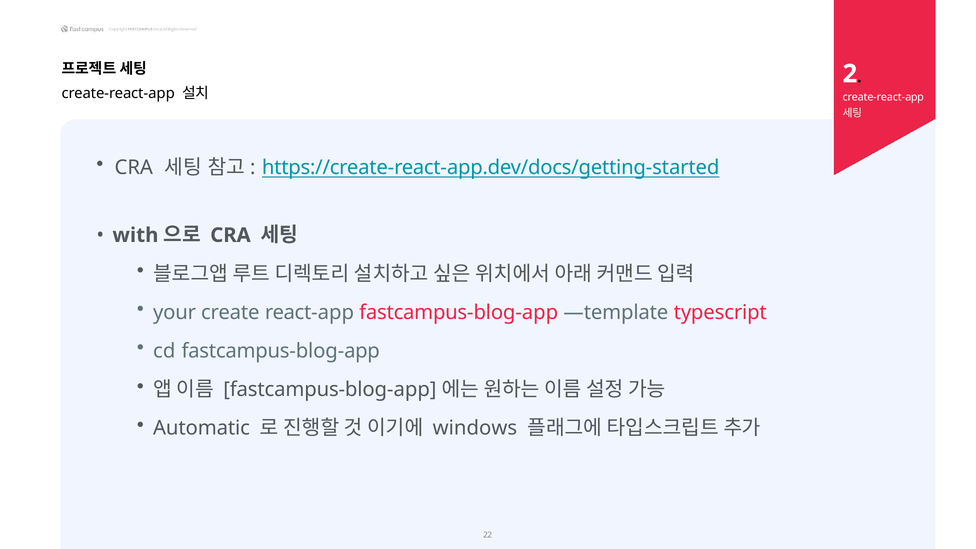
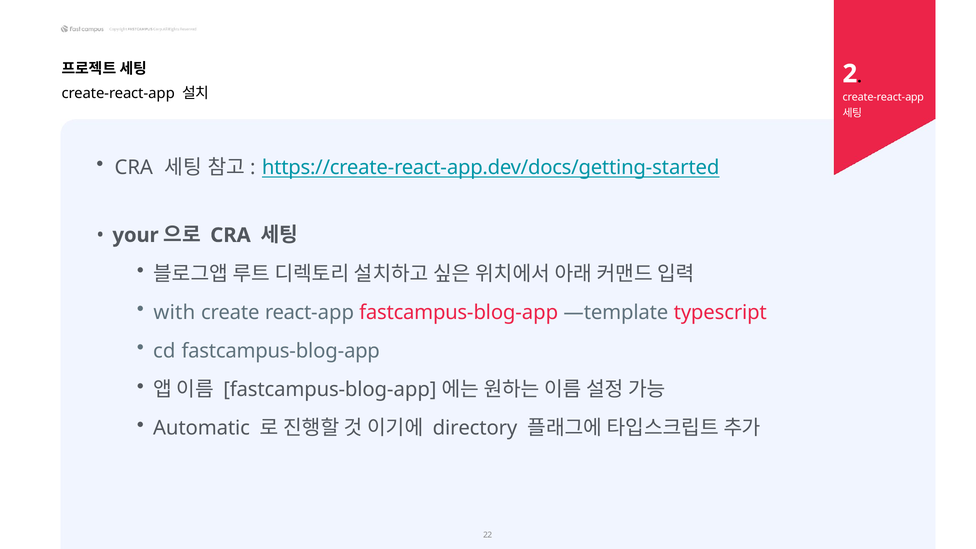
with: with -> your (136, 235)
your: your -> with (174, 312)
windows: windows -> directory (475, 428)
